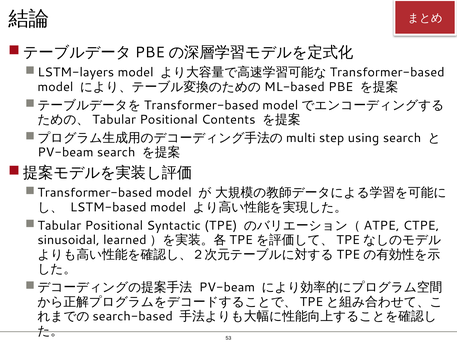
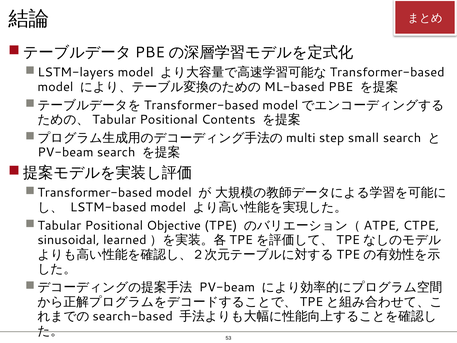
using: using -> small (363, 138)
Syntactic: Syntactic -> Objective (174, 225)
